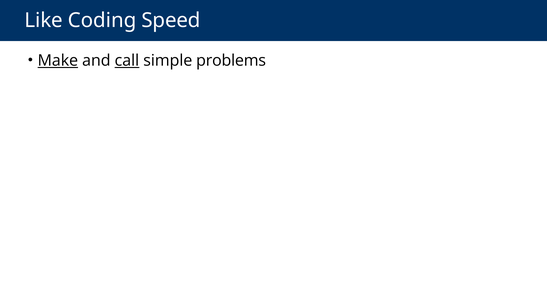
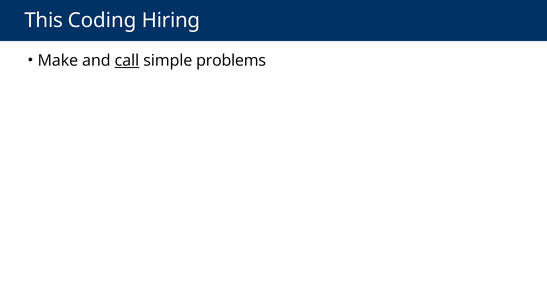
Like: Like -> This (44, 20)
Speed: Speed -> Hiring (171, 20)
Make underline: present -> none (58, 61)
